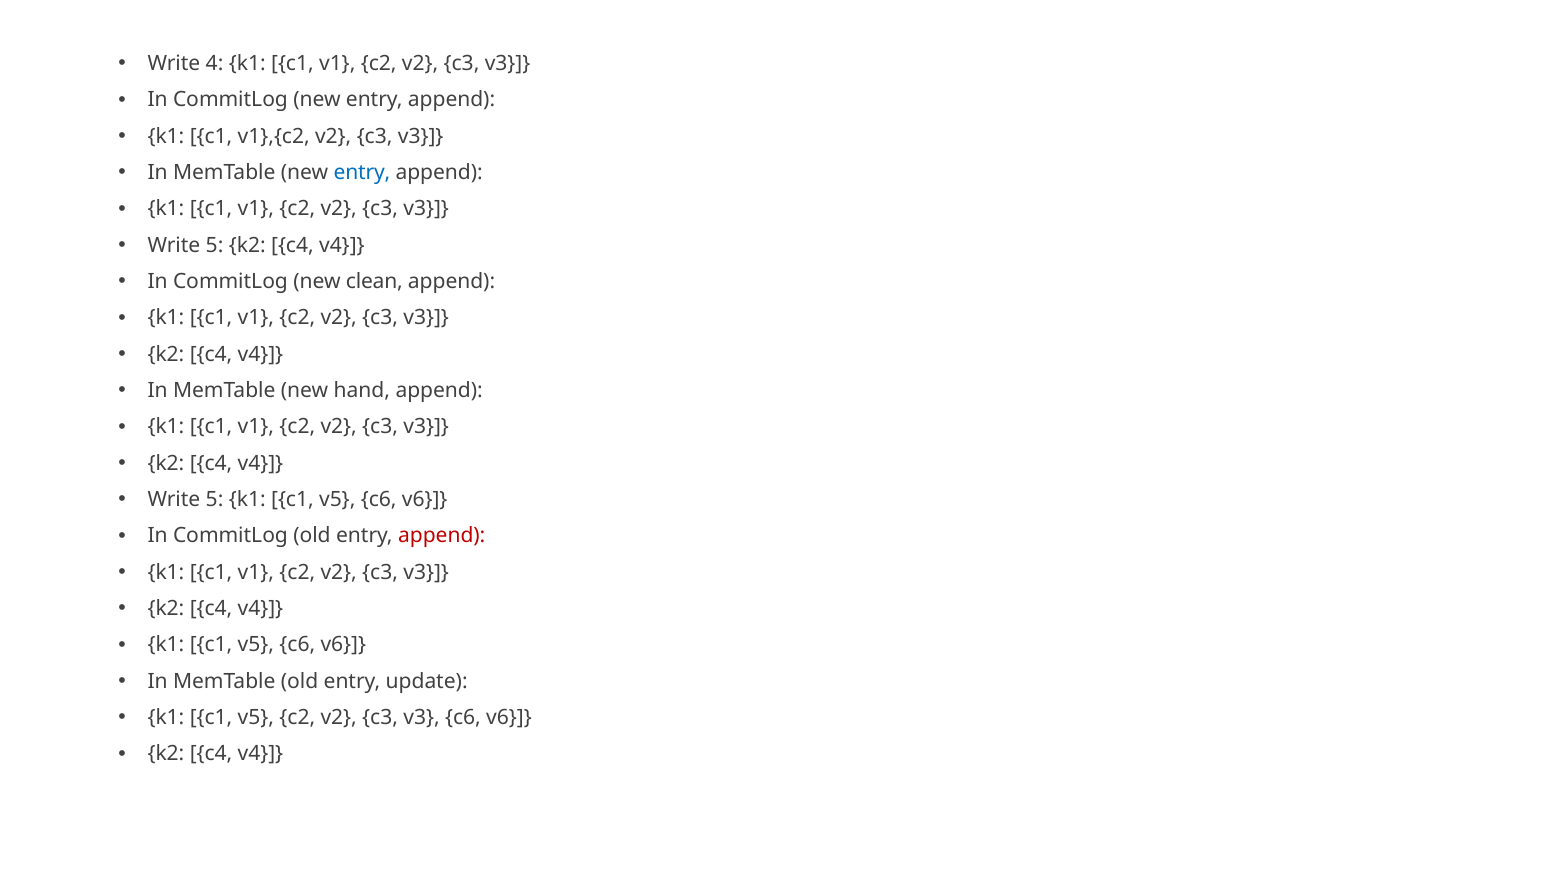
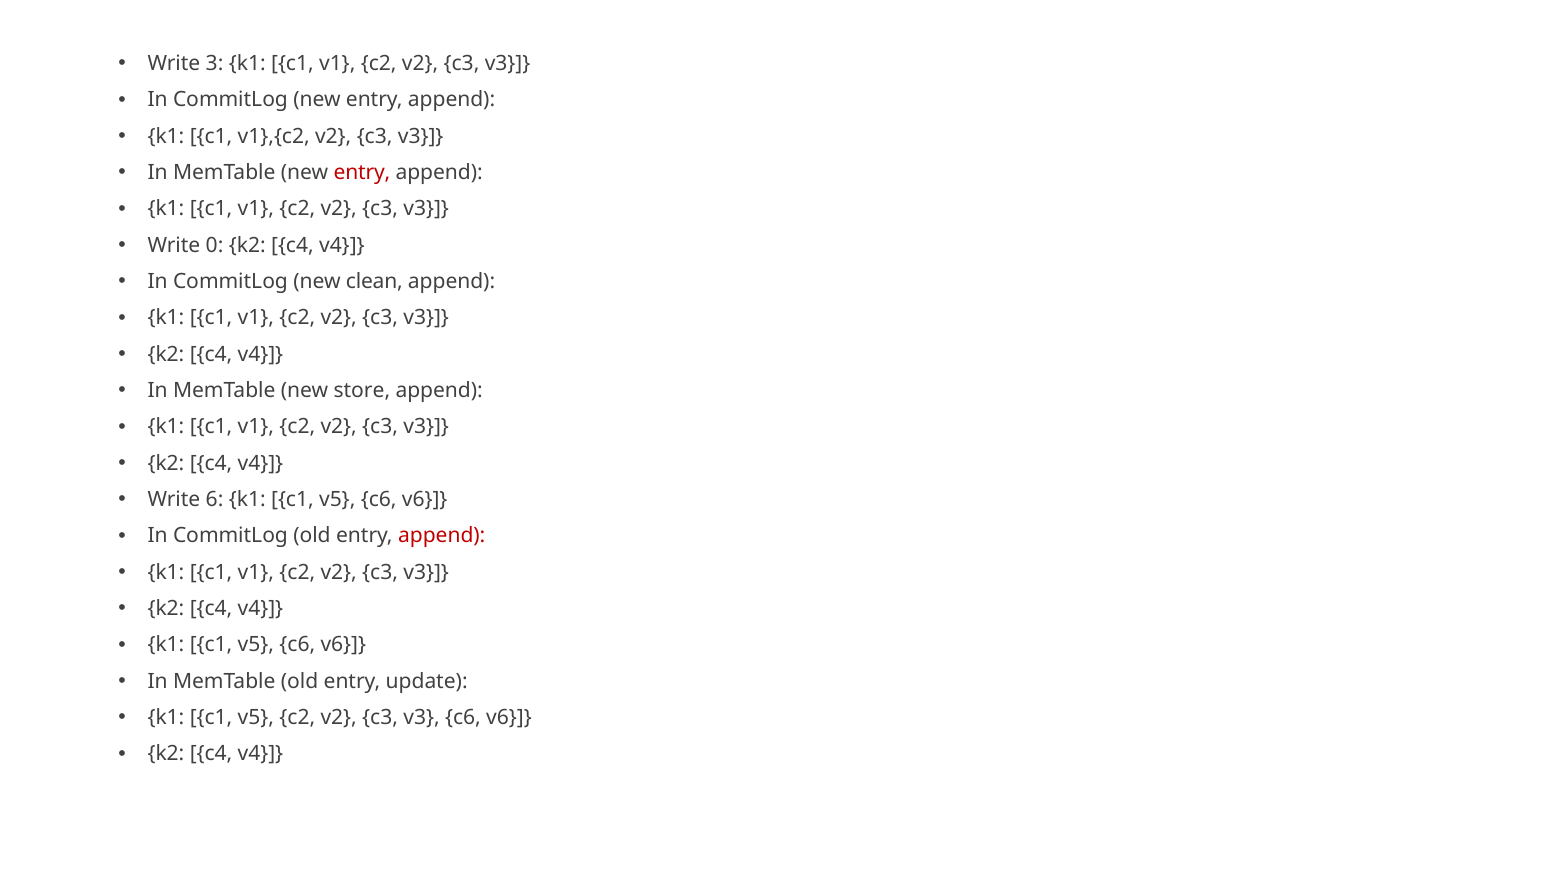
4: 4 -> 3 (215, 64)
entry colour: blue -> red (362, 173)
5: 5 -> 0 (215, 245)
hand: hand -> store (362, 391)
5: 5 -> 6 (215, 500)
